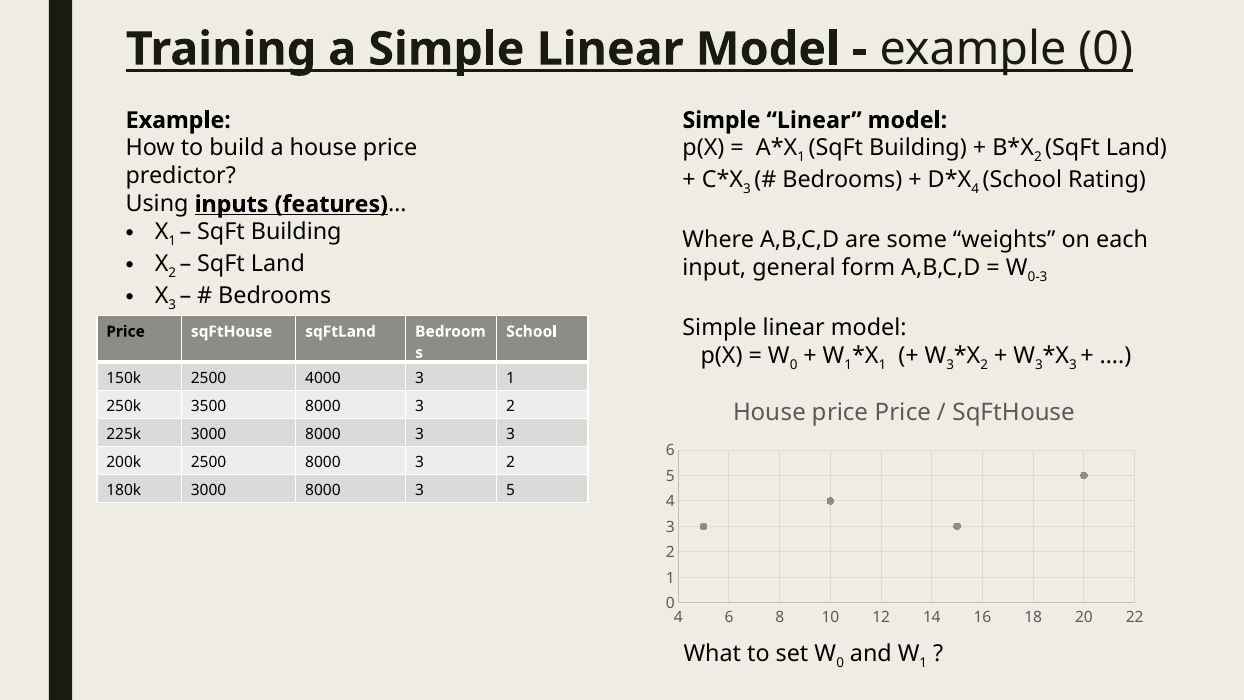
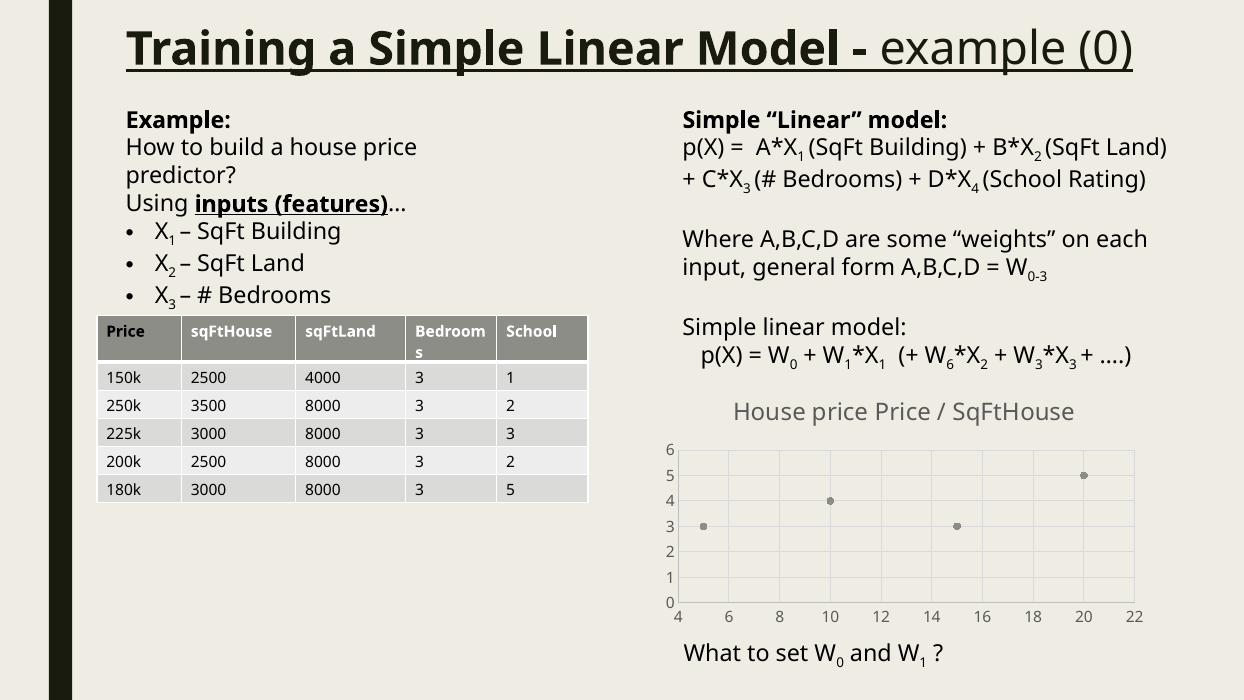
3: 3 -> 6 (950, 365)
